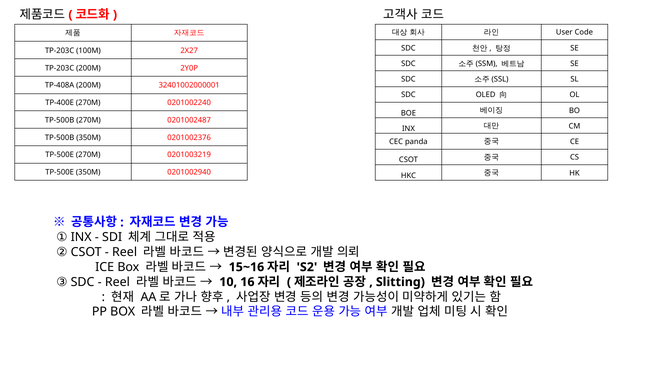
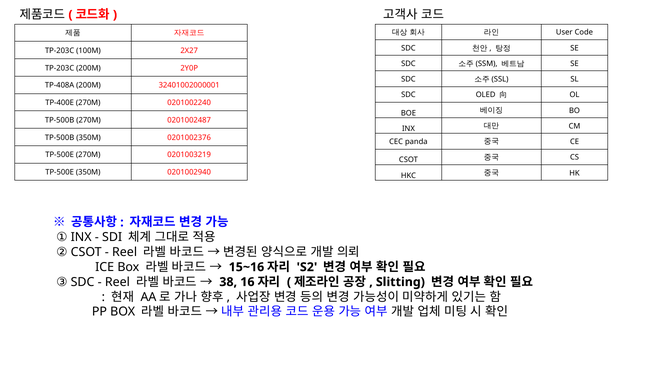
10: 10 -> 38 (228, 282)
